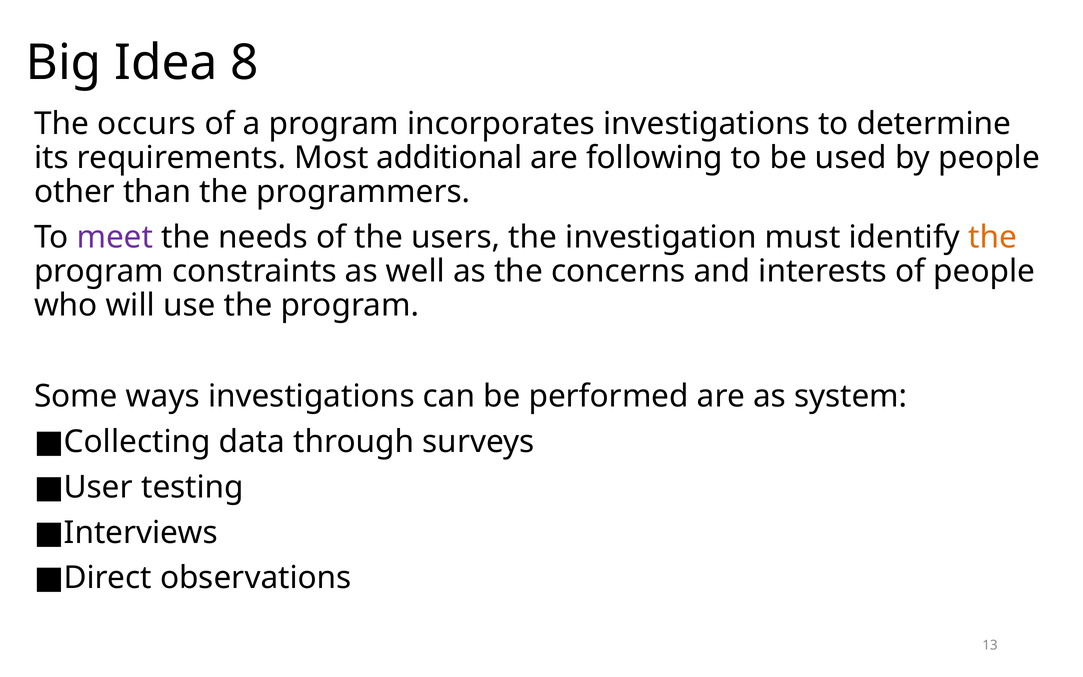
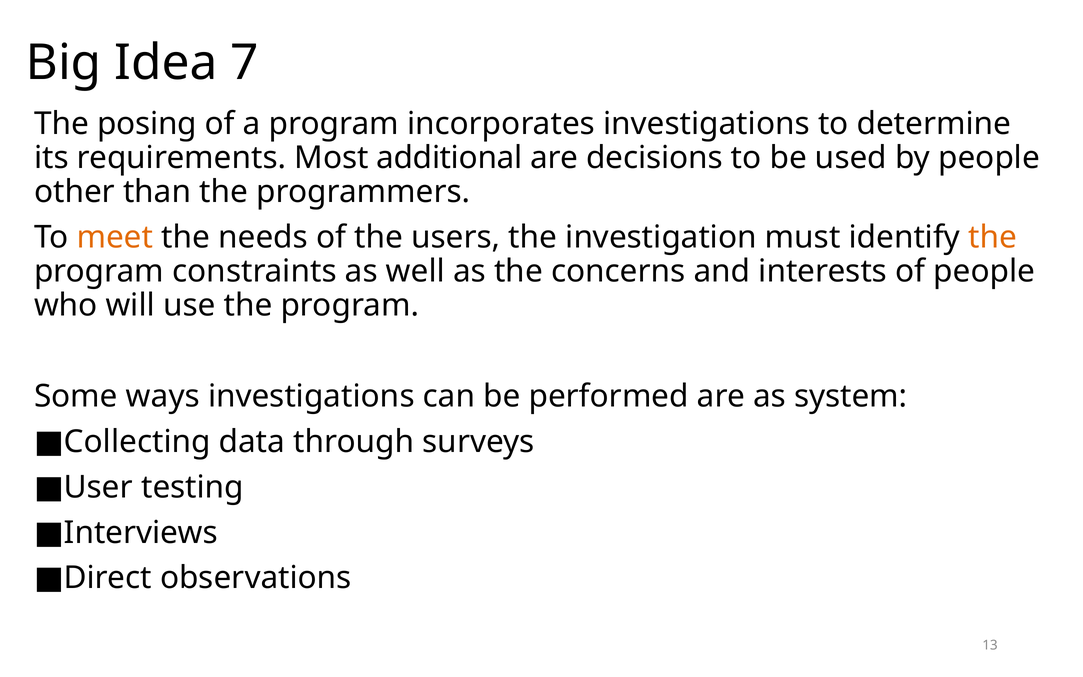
8: 8 -> 7 (244, 63)
occurs: occurs -> posing (147, 124)
following: following -> decisions (655, 158)
meet colour: purple -> orange (115, 237)
